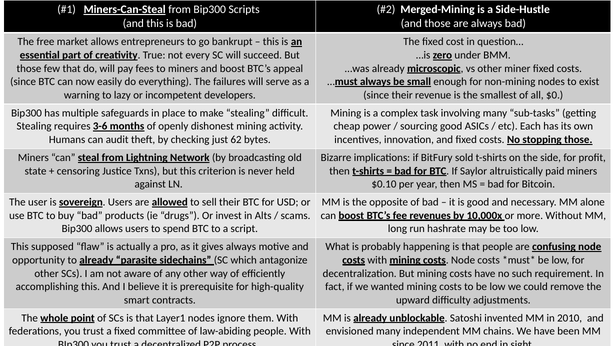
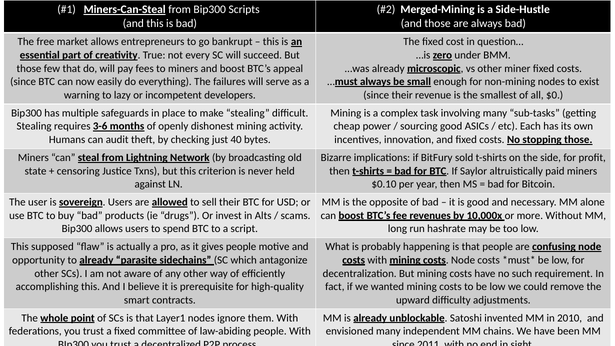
62: 62 -> 40 (236, 140)
gives always: always -> people (241, 247)
